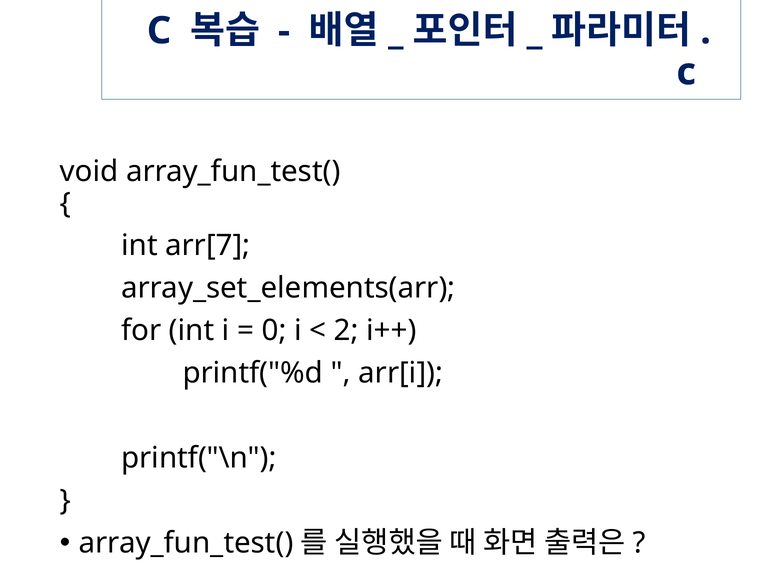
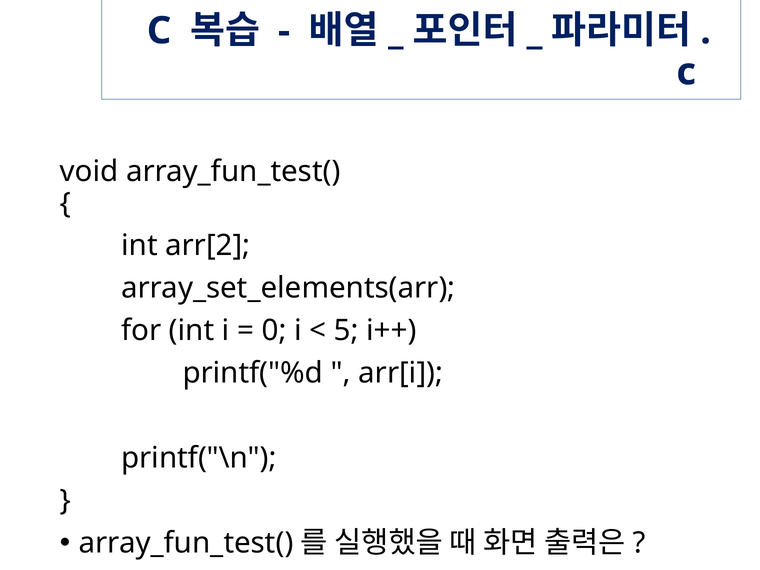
arr[7: arr[7 -> arr[2 (208, 246)
2: 2 -> 5 (346, 331)
